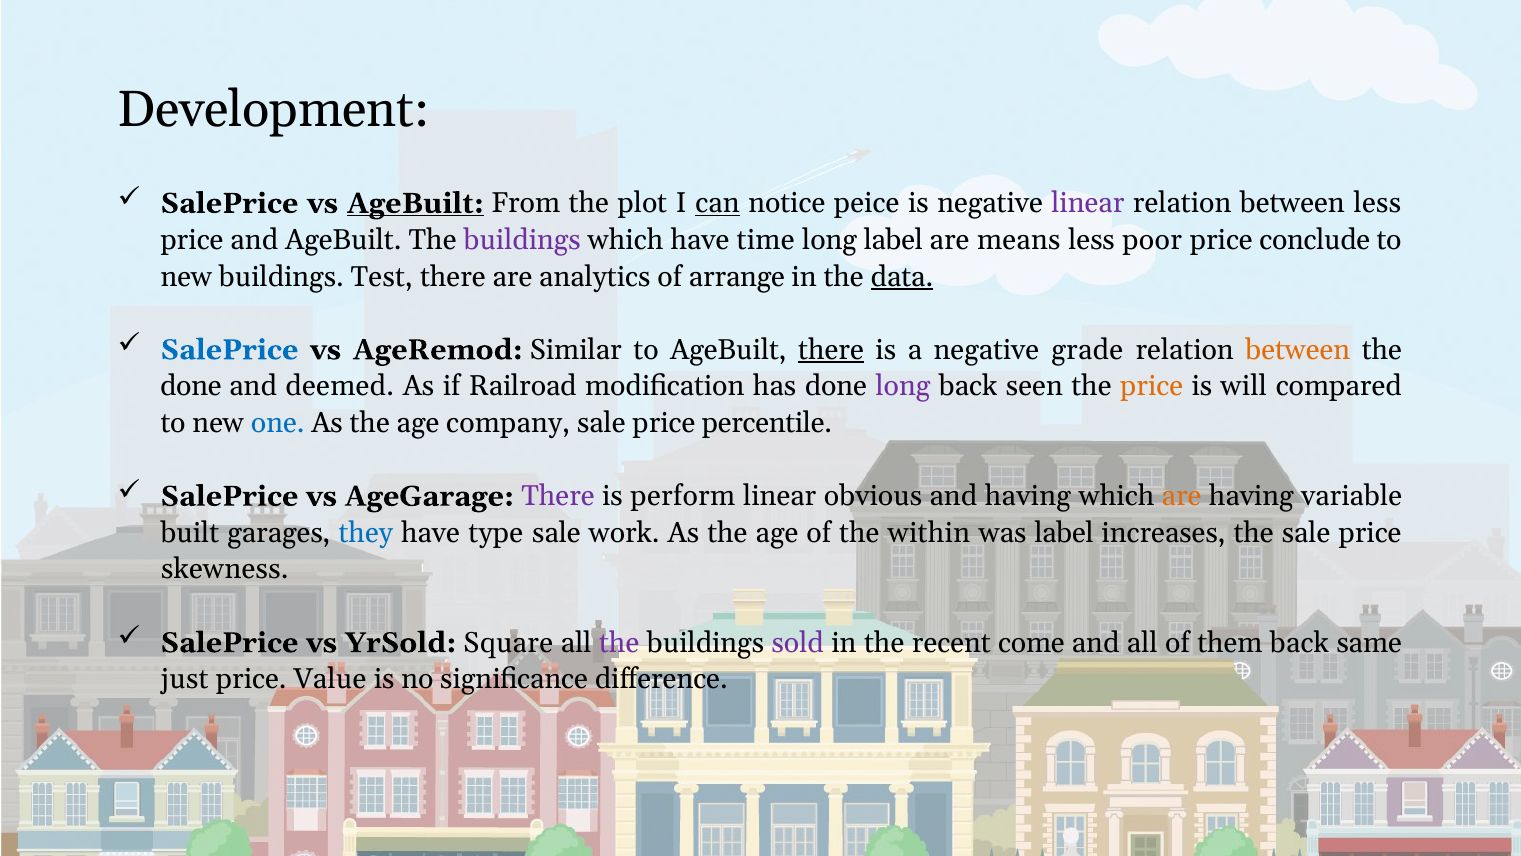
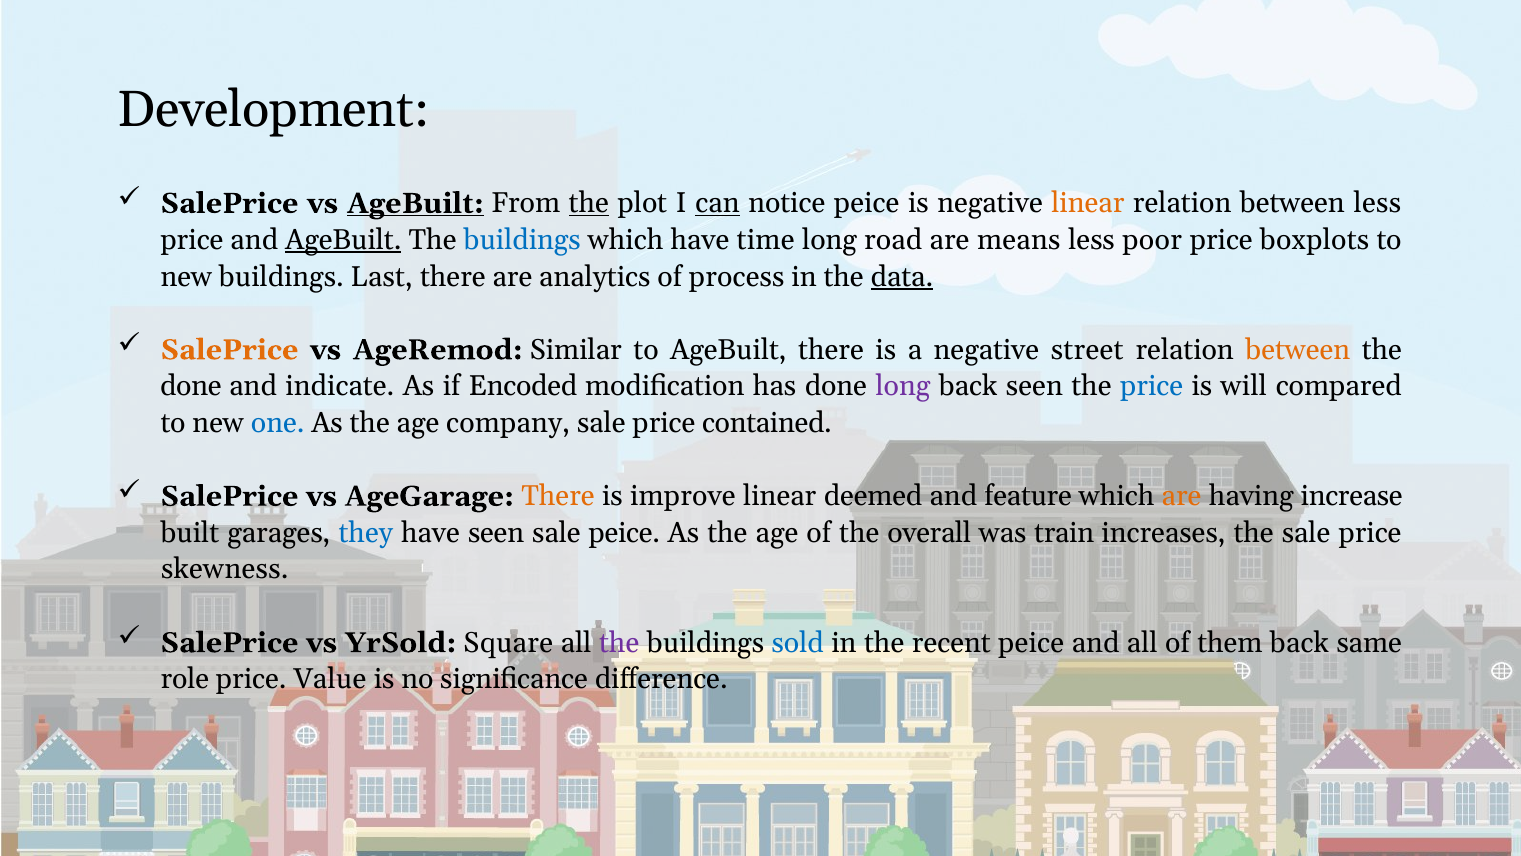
the underline: none -> present (589, 203)
linear colour: purple -> orange (1088, 203)
AgeBuilt underline: none -> present (343, 240)
buildings colour: purple -> blue (522, 240)
long label: label -> road (893, 240)
conclude: conclude -> boxplots (1315, 240)
Test: Test -> Last (382, 276)
arrange: arrange -> process (737, 276)
SalePrice colour: blue -> orange (229, 350)
there underline: present -> none (831, 350)
grade: grade -> street (1087, 350)
deemed: deemed -> indicate (340, 386)
Railroad: Railroad -> Encoded (523, 386)
price colour: orange -> blue (1152, 386)
percentile: percentile -> contained (767, 423)
There colour: purple -> orange (558, 496)
perform: perform -> improve (683, 496)
obvious: obvious -> deemed (873, 496)
and having: having -> feature (1028, 496)
variable: variable -> increase (1352, 496)
have type: type -> seen (496, 533)
sale work: work -> peice (624, 533)
within: within -> overall (929, 533)
was label: label -> train (1064, 533)
sold colour: purple -> blue (798, 642)
recent come: come -> peice (1031, 642)
just: just -> role (185, 679)
